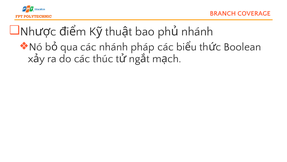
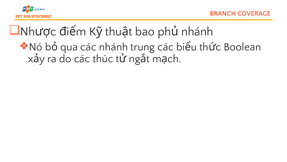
pháp: pháp -> trung (143, 47)
